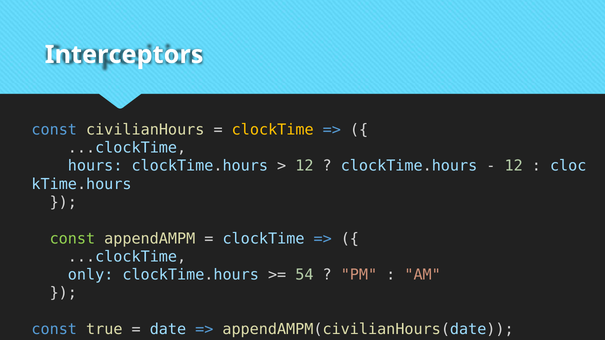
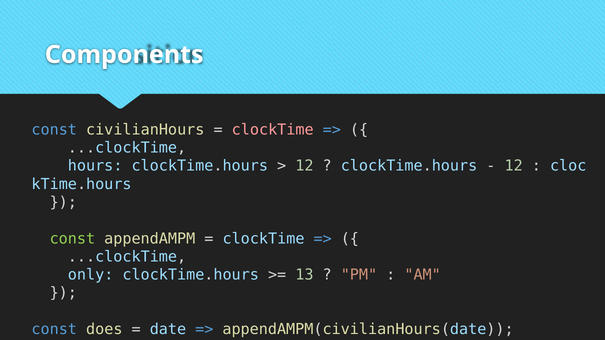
Interceptors: Interceptors -> Components (124, 55)
clockTime colour: yellow -> pink (273, 130)
54: 54 -> 13 (304, 275)
true: true -> does (104, 329)
